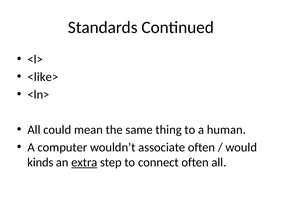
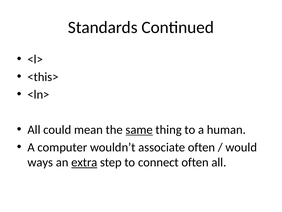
<like>: <like> -> <this> (43, 77)
same underline: none -> present (139, 129)
kinds: kinds -> ways (40, 162)
